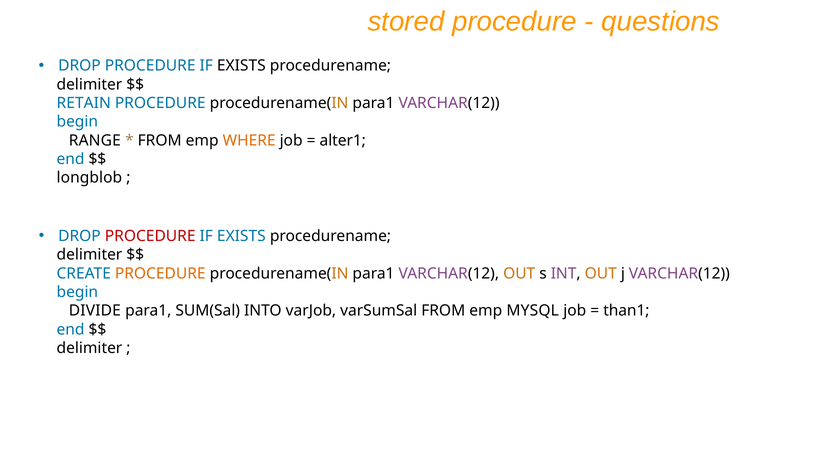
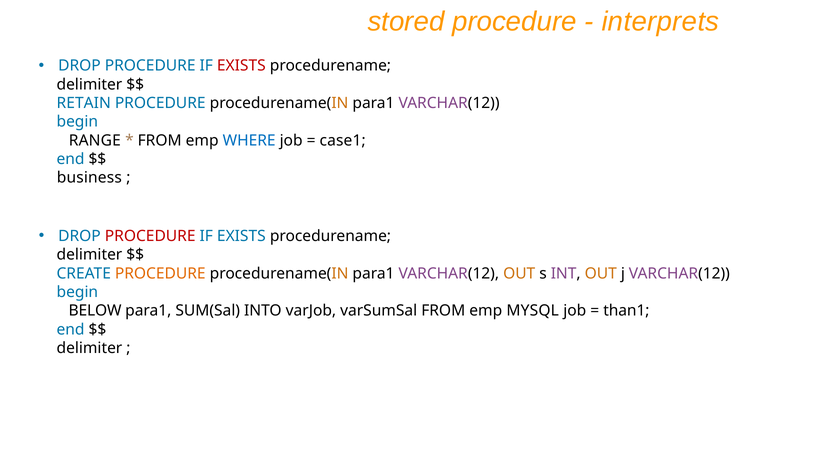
questions: questions -> interprets (660, 22)
EXISTS colour: black -> red (241, 66)
WHERE colour: orange -> blue (249, 140)
alter1: alter1 -> case1 (343, 140)
longblob: longblob -> business (89, 178)
DIVIDE: DIVIDE -> BELOW (95, 311)
